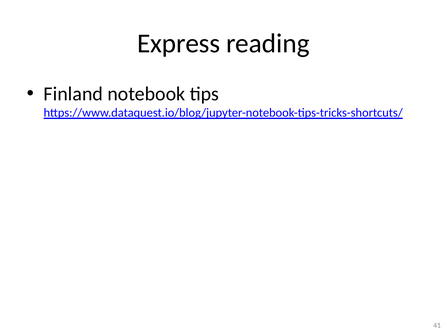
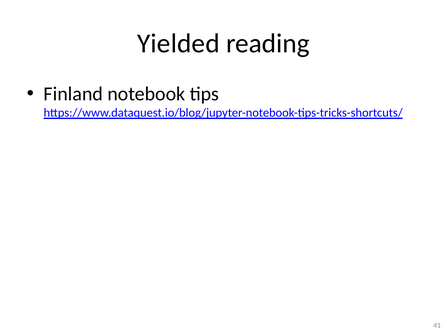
Express: Express -> Yielded (178, 43)
